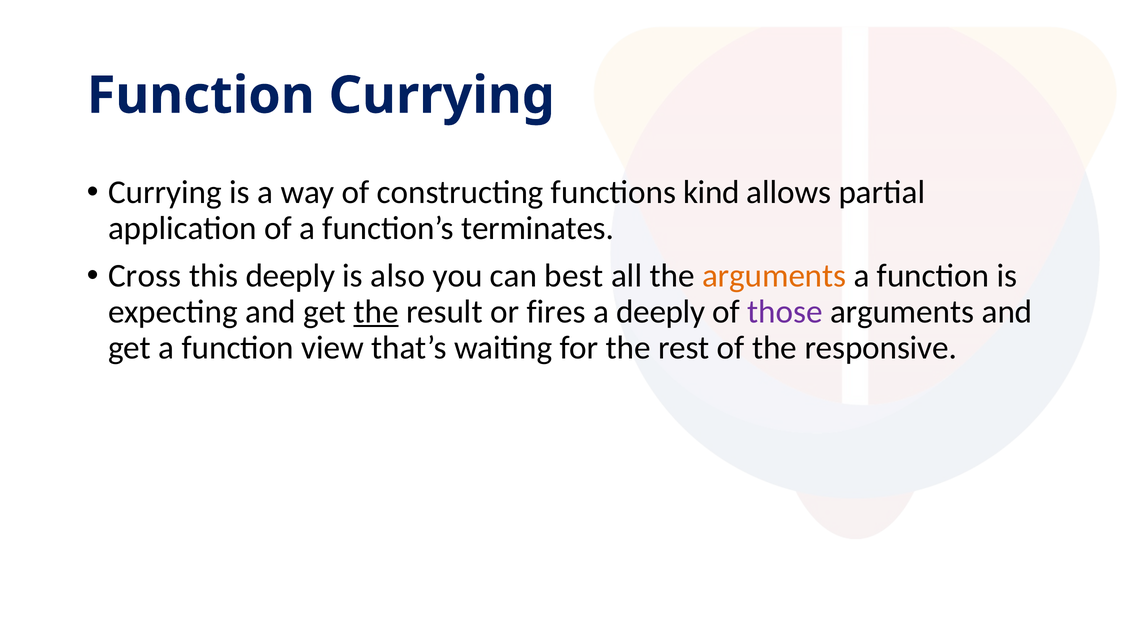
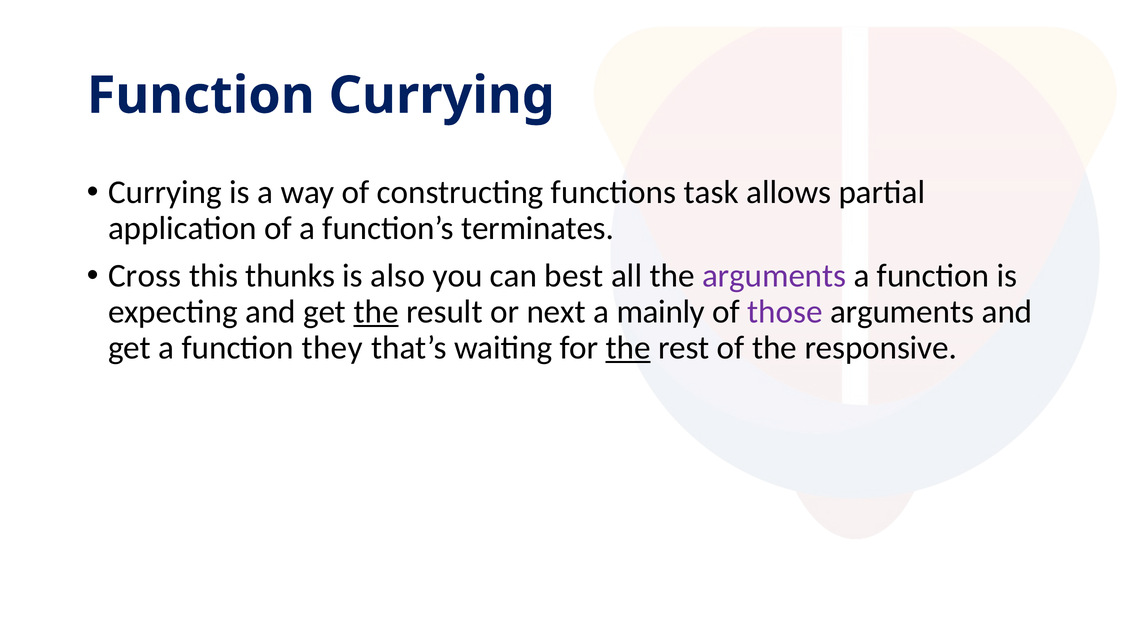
kind: kind -> task (711, 192)
this deeply: deeply -> thunks (290, 276)
arguments colour: orange -> purple (774, 276)
fires: fires -> next (556, 312)
a deeply: deeply -> mainly (661, 312)
view: view -> they (332, 348)
the underline: none -> present (628, 348)
